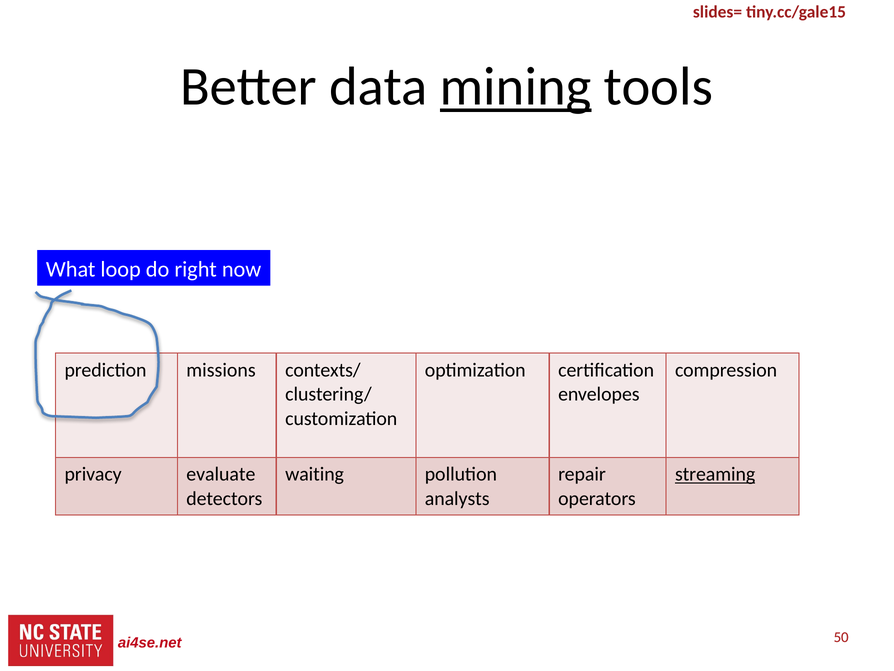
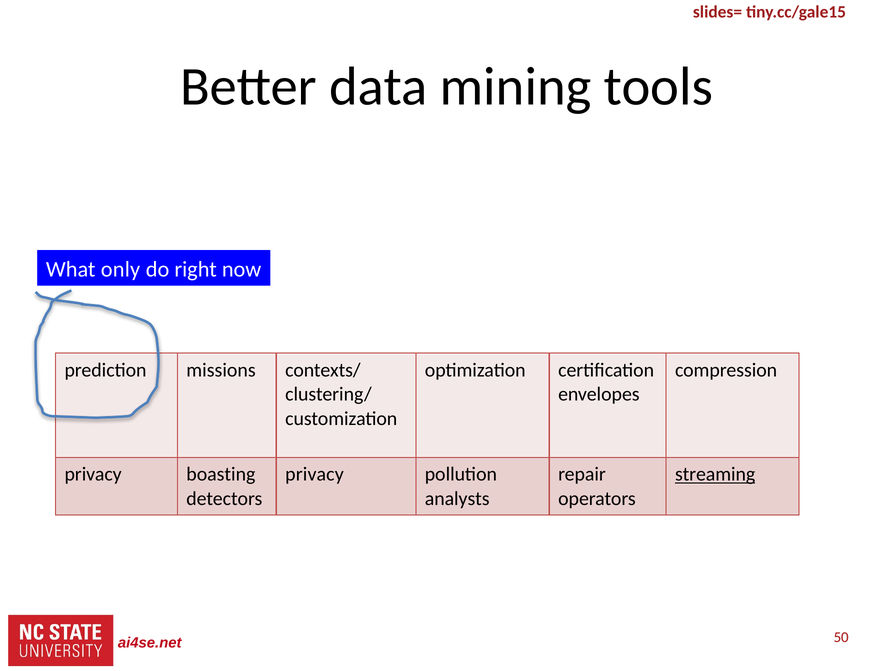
mining underline: present -> none (516, 87)
loop: loop -> only (121, 269)
evaluate: evaluate -> boasting (221, 474)
waiting: waiting -> privacy (314, 474)
